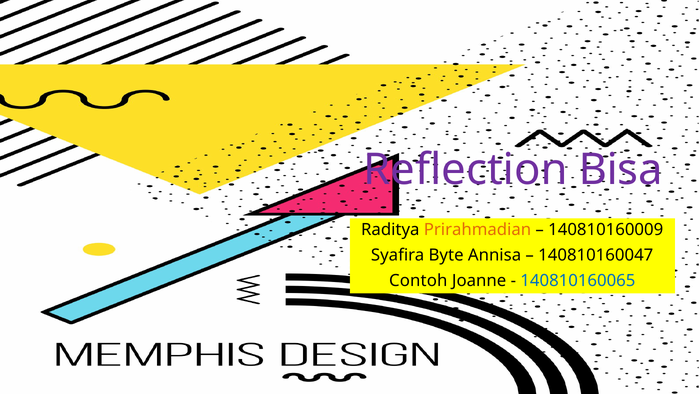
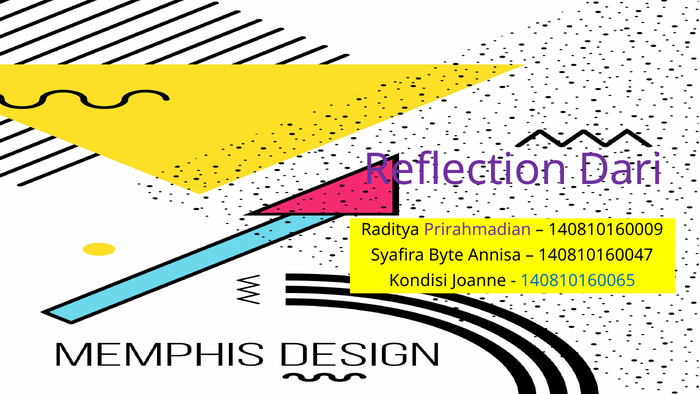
Bisa: Bisa -> Dari (621, 170)
Prirahmadian colour: orange -> purple (477, 230)
Contoh: Contoh -> Kondisi (418, 281)
